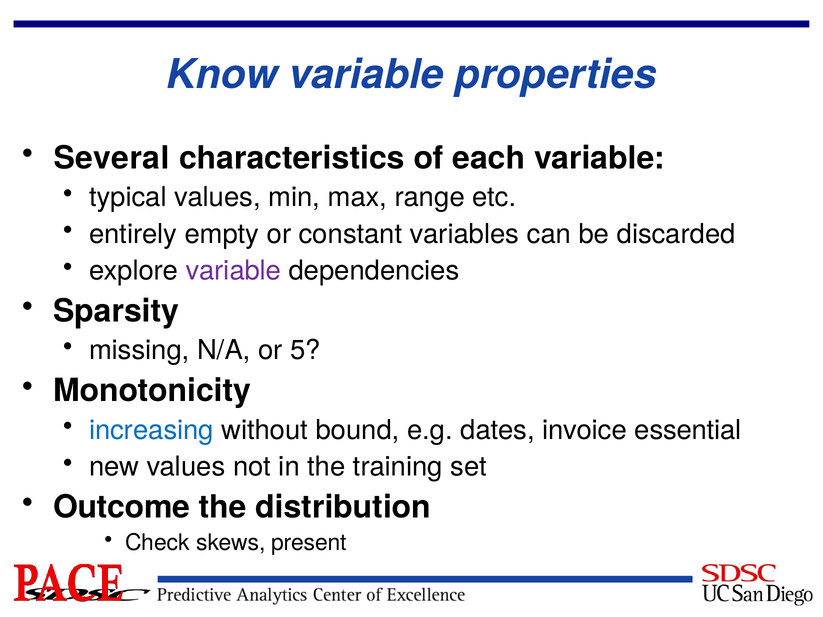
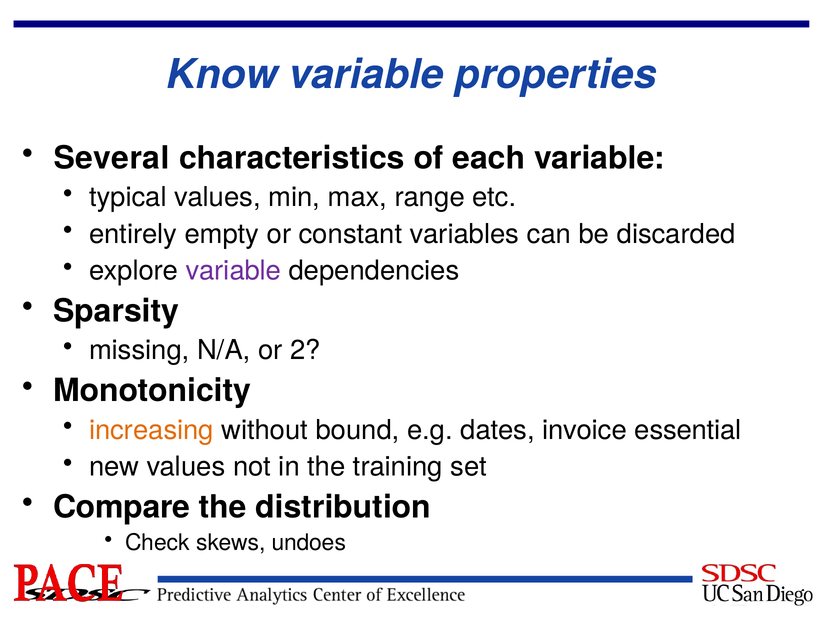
5: 5 -> 2 (305, 351)
increasing colour: blue -> orange (151, 430)
Outcome: Outcome -> Compare (121, 507)
present: present -> undoes (309, 543)
